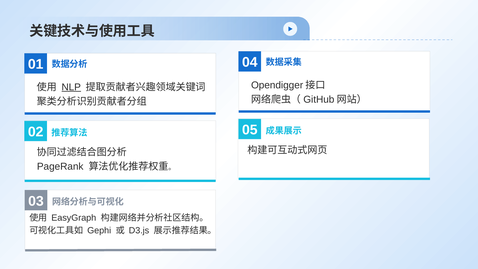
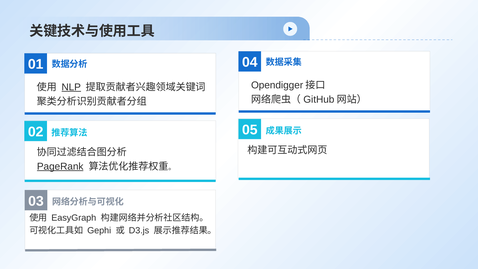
PageRank underline: none -> present (60, 166)
